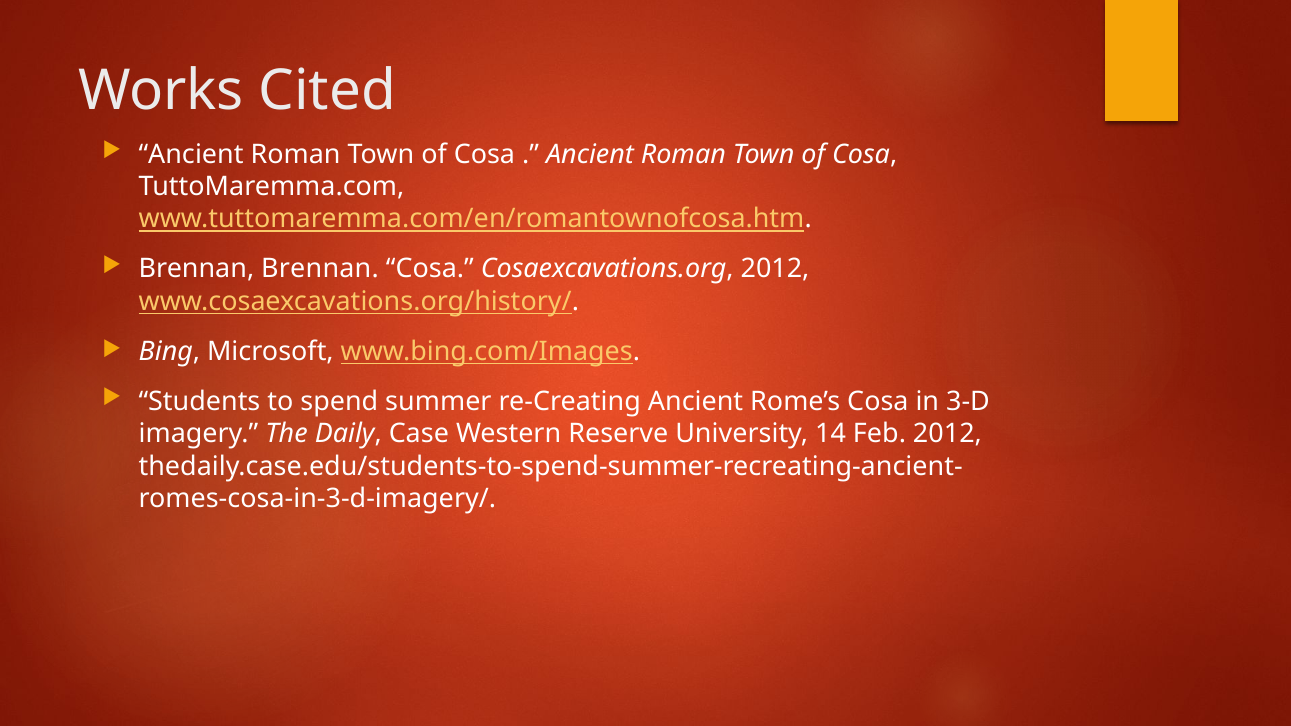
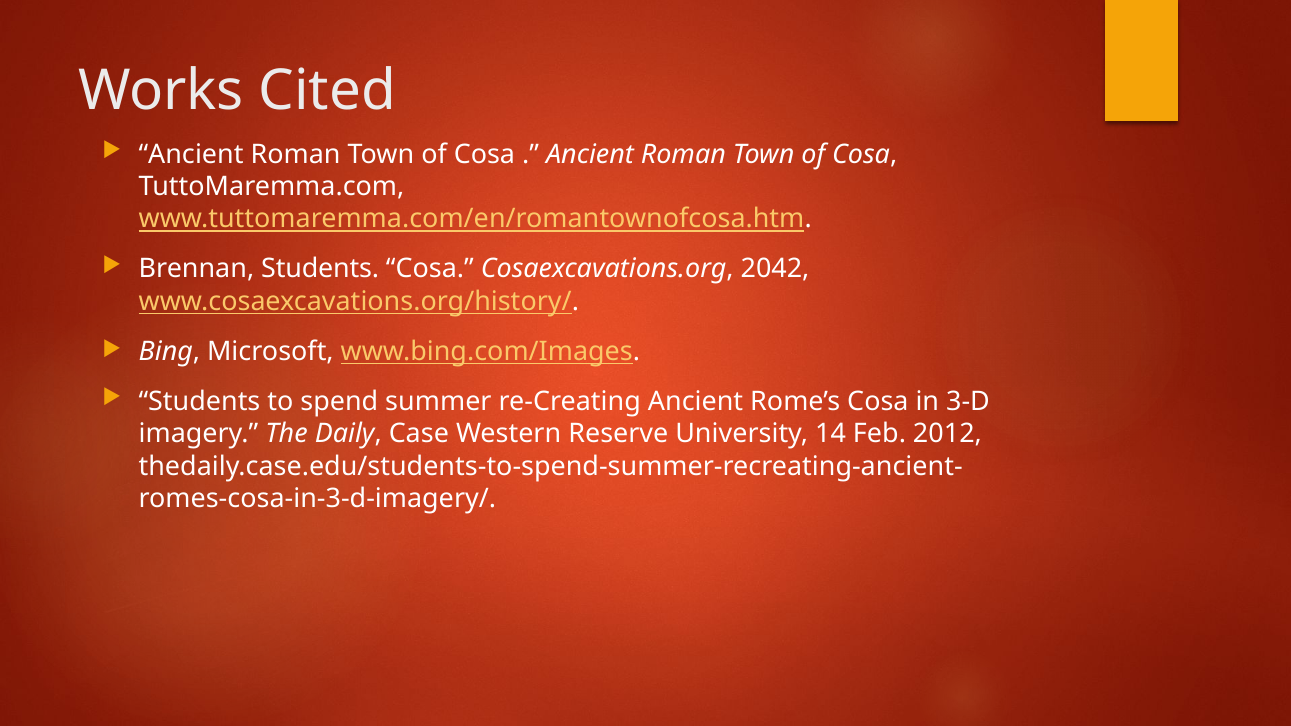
Brennan Brennan: Brennan -> Students (320, 269)
Cosaexcavations.org 2012: 2012 -> 2042 (775, 269)
